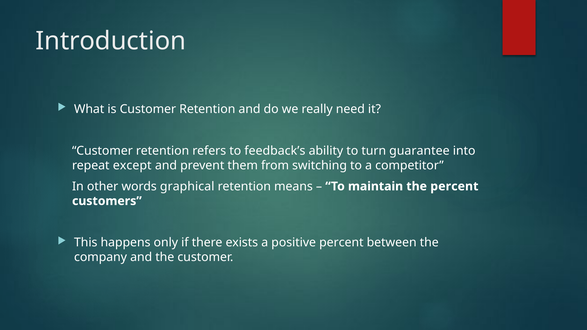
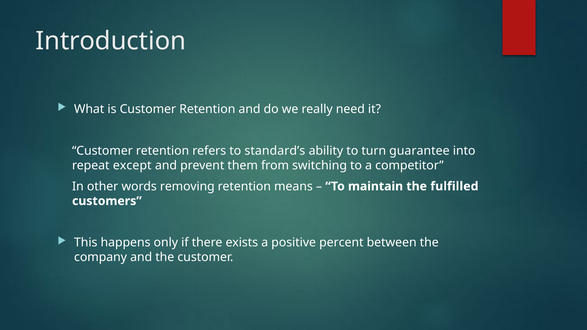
feedback’s: feedback’s -> standard’s (275, 151)
graphical: graphical -> removing (187, 186)
the percent: percent -> fulfilled (454, 186)
